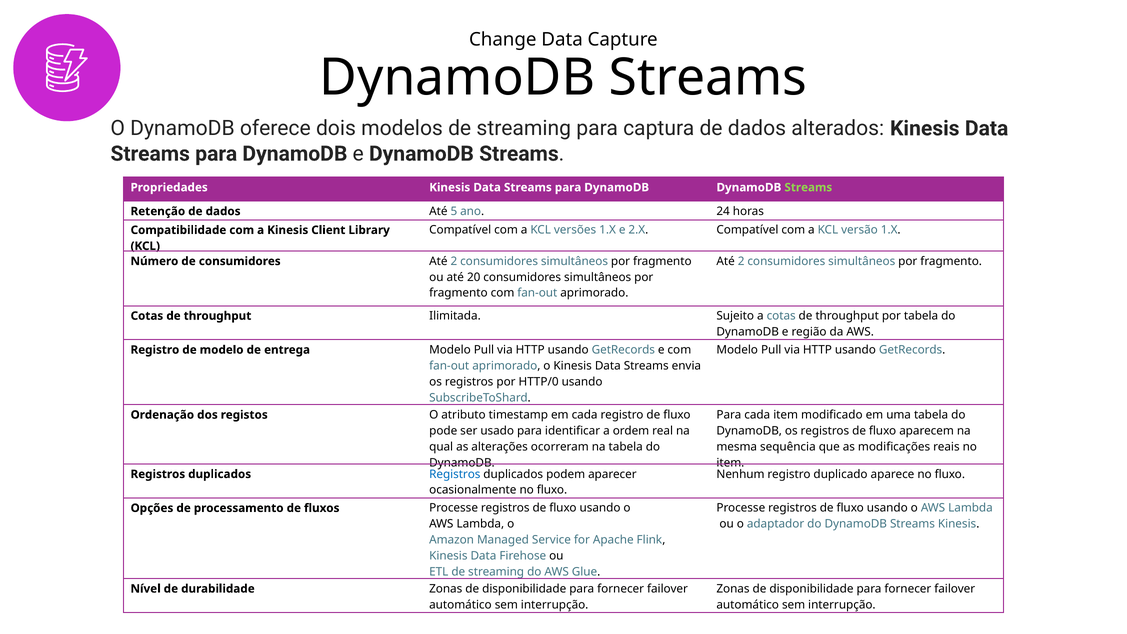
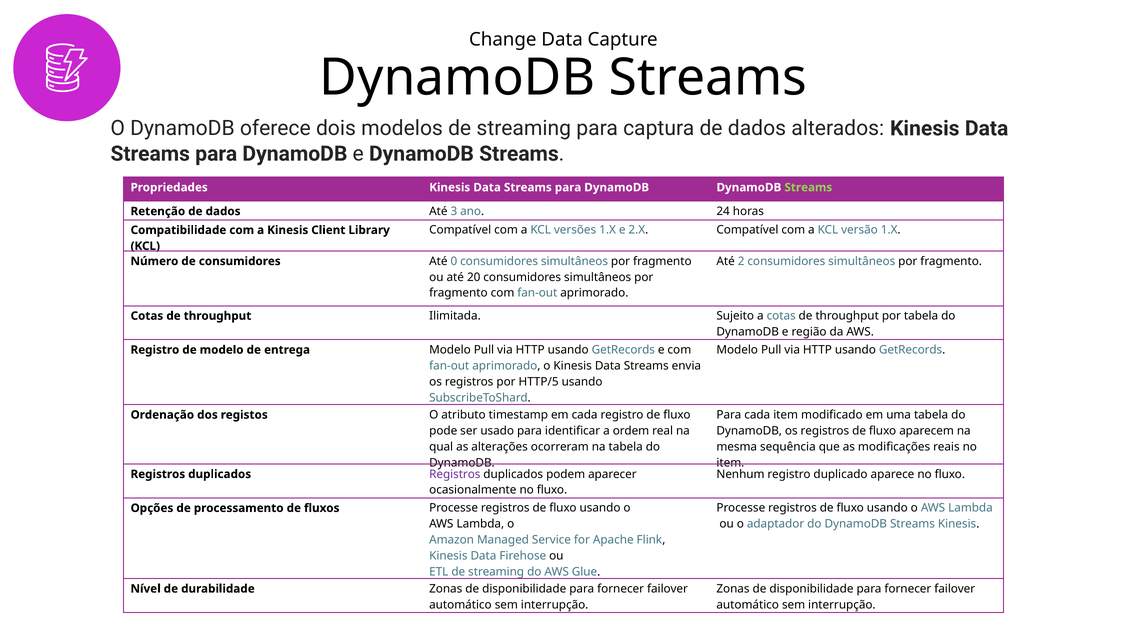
5: 5 -> 3 (454, 211)
consumidores Até 2: 2 -> 0 (454, 261)
HTTP/0: HTTP/0 -> HTTP/5 (539, 382)
Registros colour: blue -> purple (455, 474)
